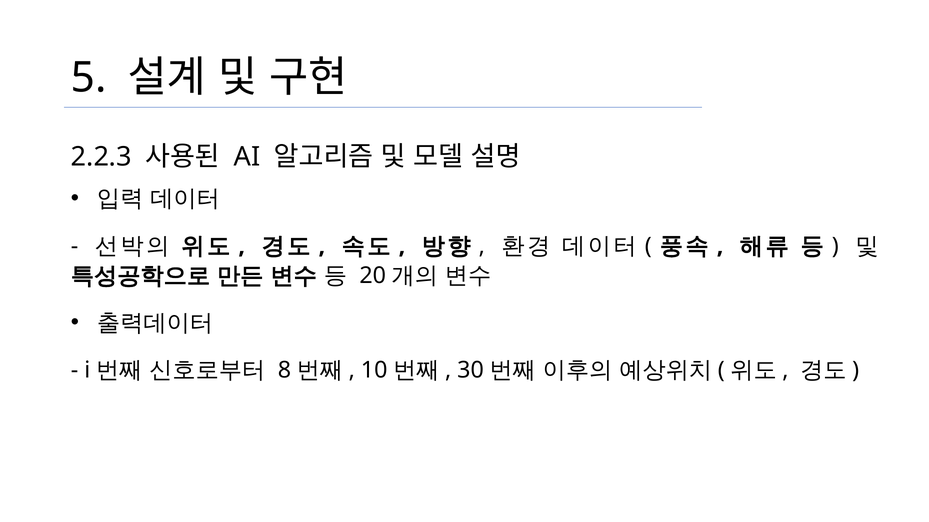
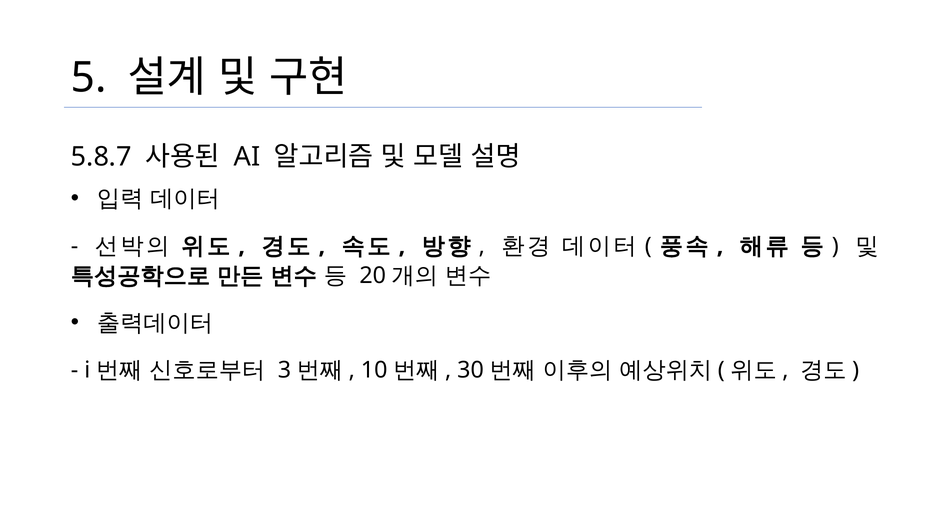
2.2.3: 2.2.3 -> 5.8.7 (101, 157)
8: 8 -> 3 (284, 371)
